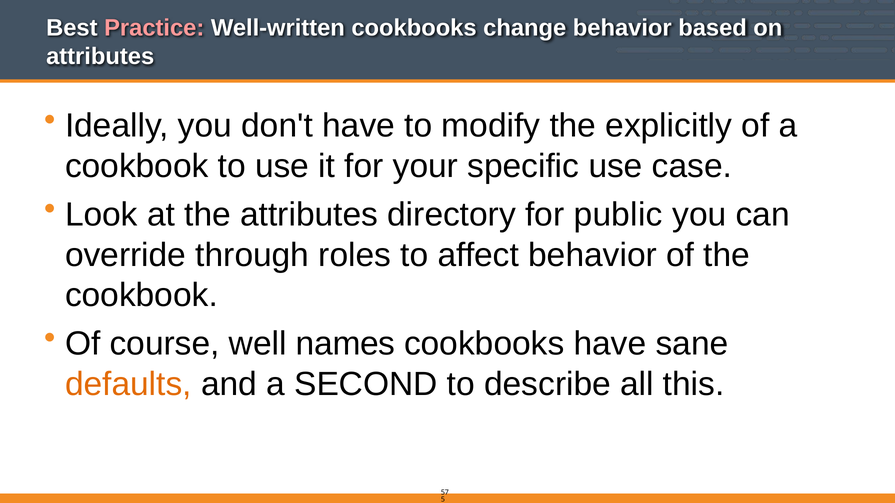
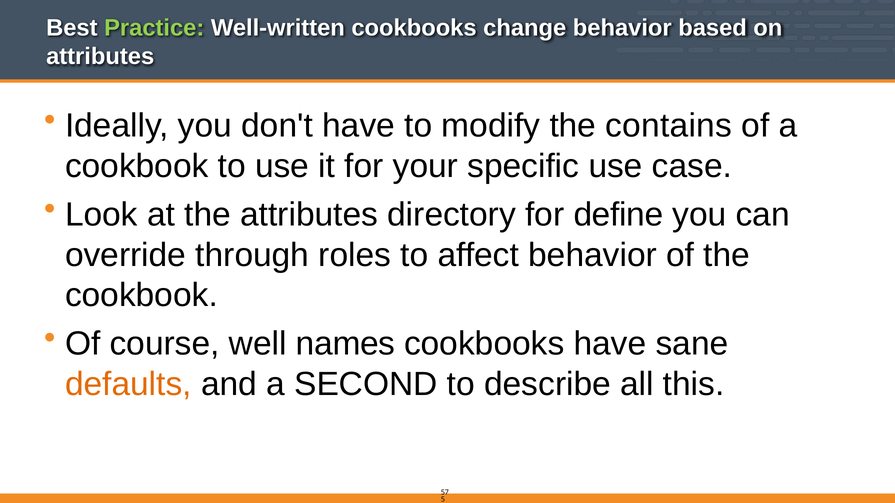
Practice colour: pink -> light green (154, 28)
explicitly: explicitly -> contains (669, 126)
public: public -> define (618, 215)
